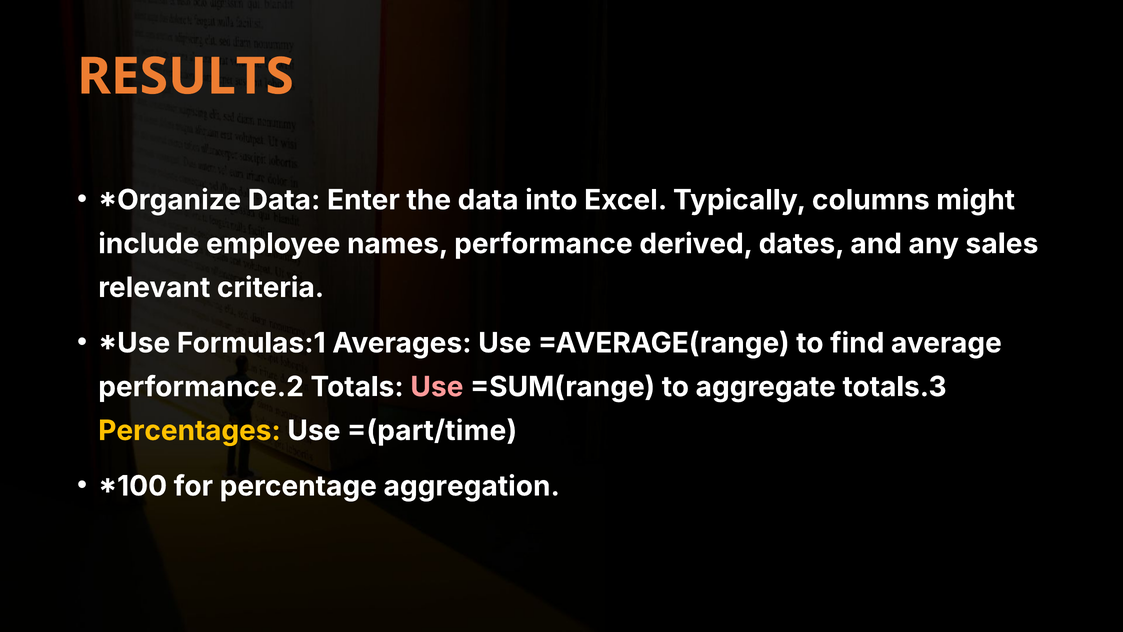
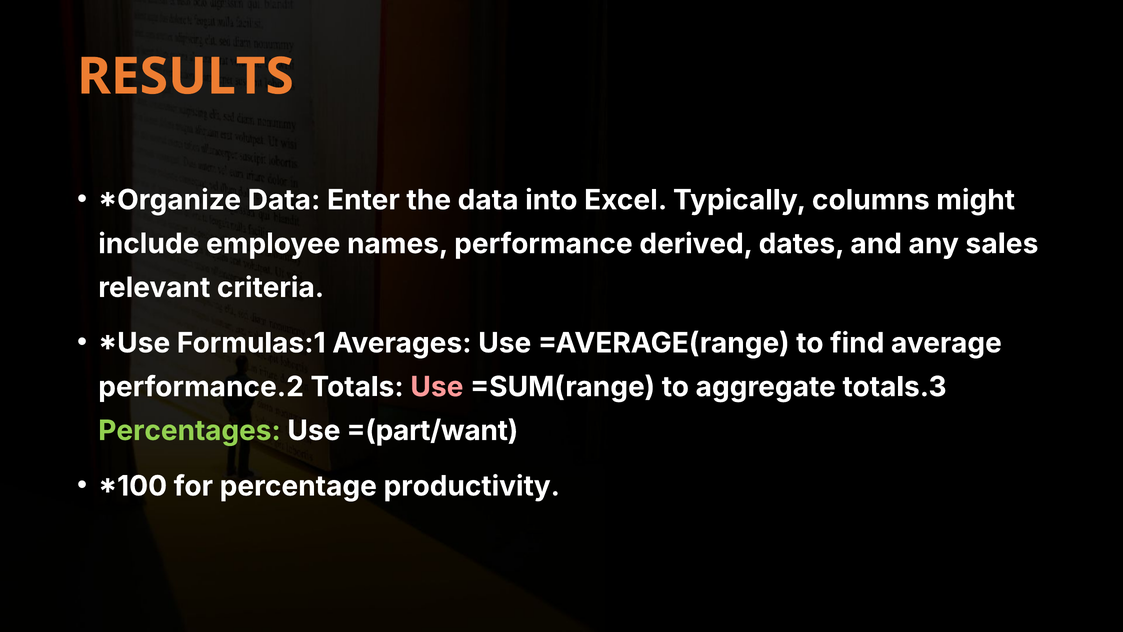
Percentages colour: yellow -> light green (190, 431)
=(part/time: =(part/time -> =(part/want (432, 431)
aggregation: aggregation -> productivity (472, 486)
